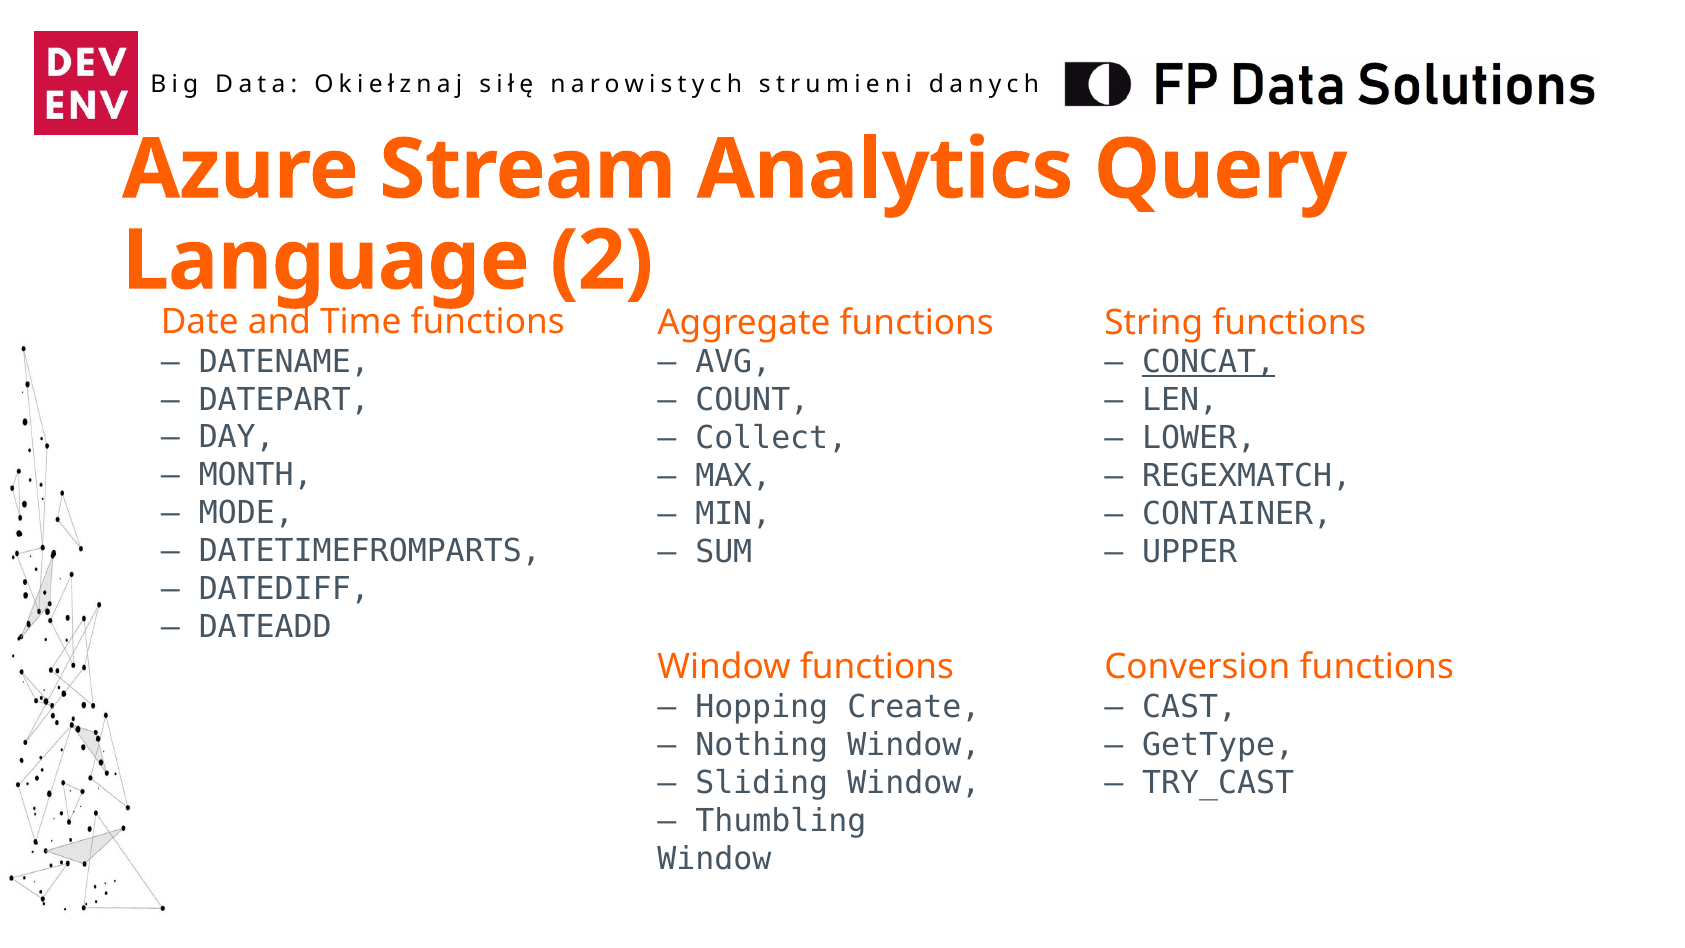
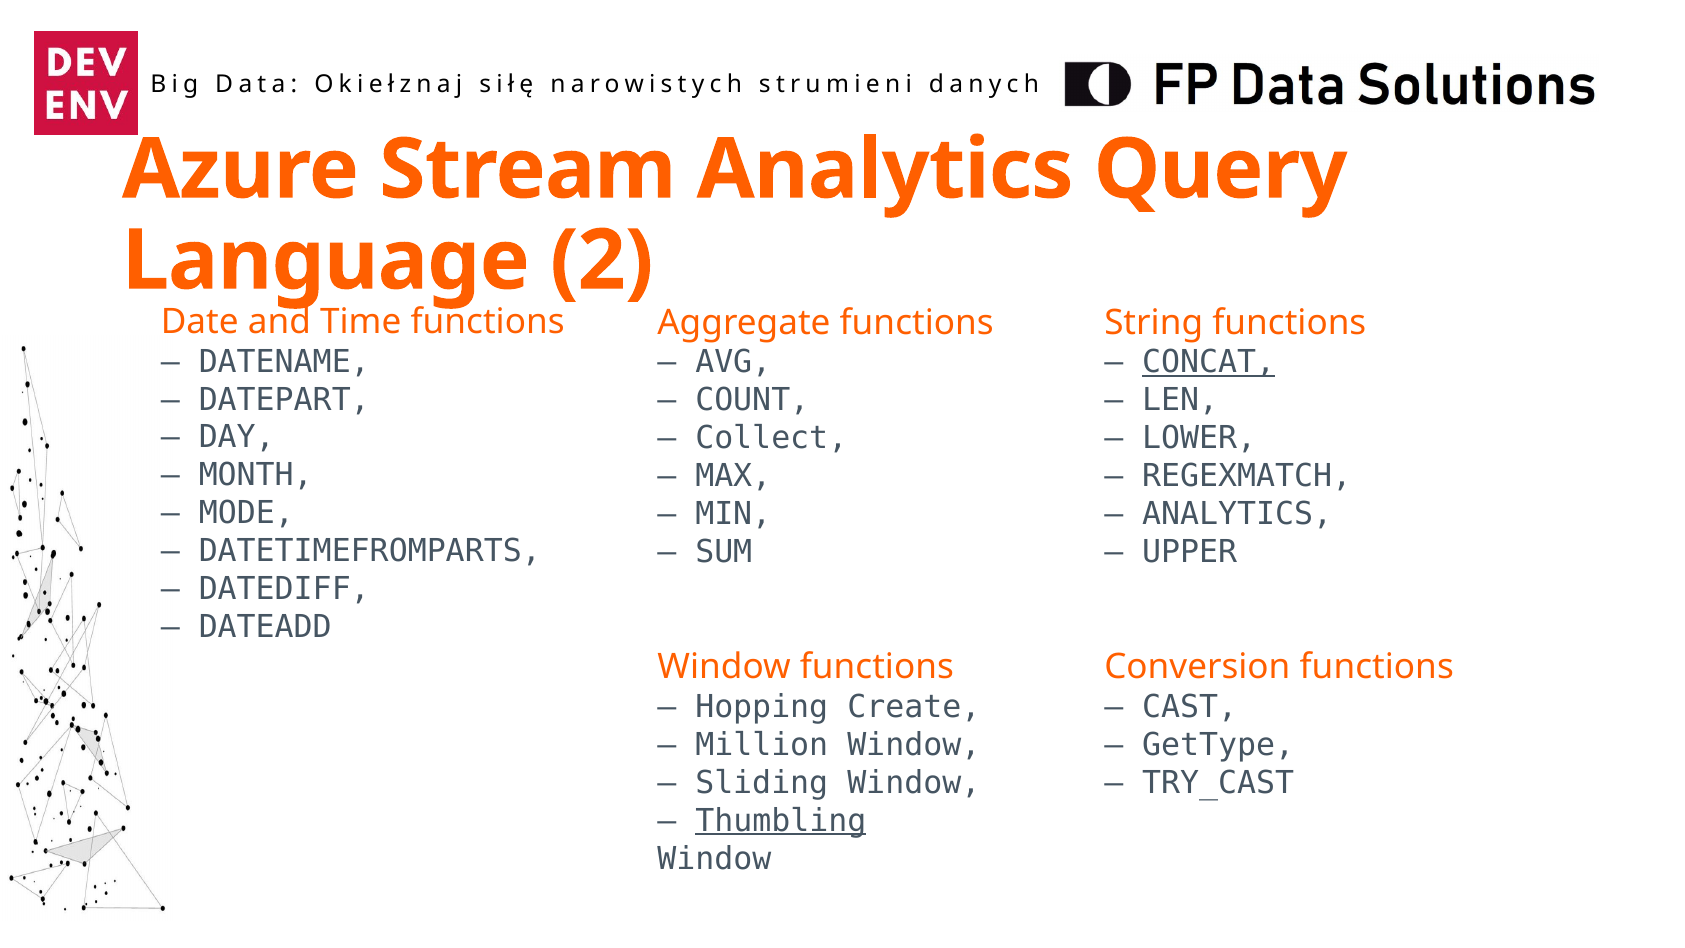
CONTAINER: CONTAINER -> ANALYTICS (1237, 514)
Nothing: Nothing -> Million (762, 745)
Thumbling underline: none -> present (781, 821)
